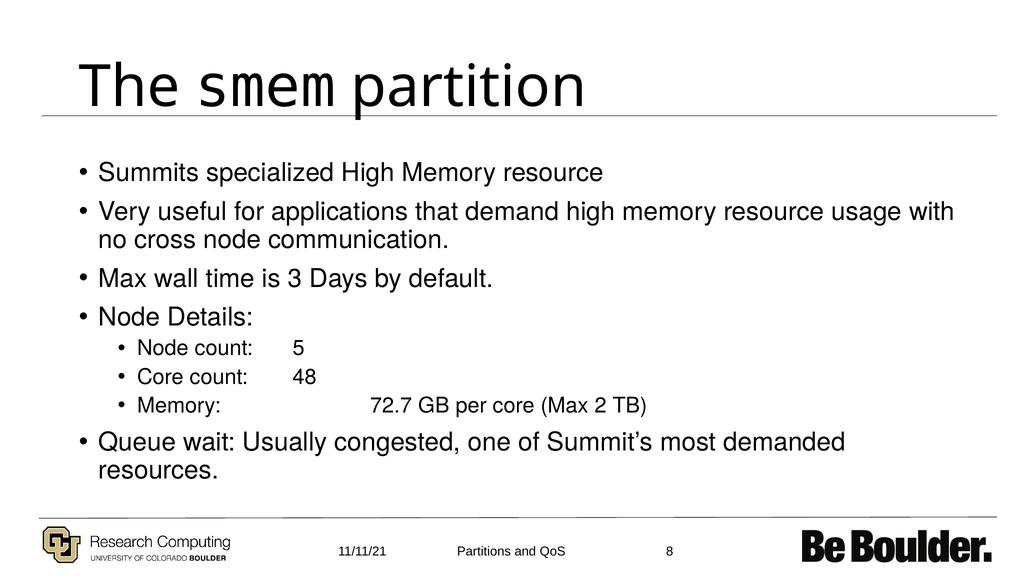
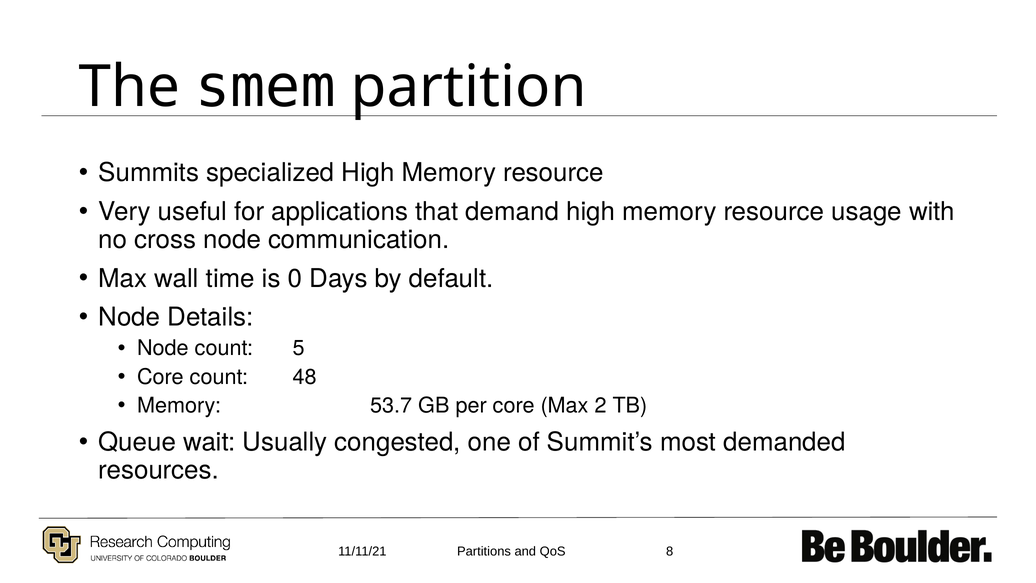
3: 3 -> 0 (295, 278)
72.7: 72.7 -> 53.7 (391, 406)
